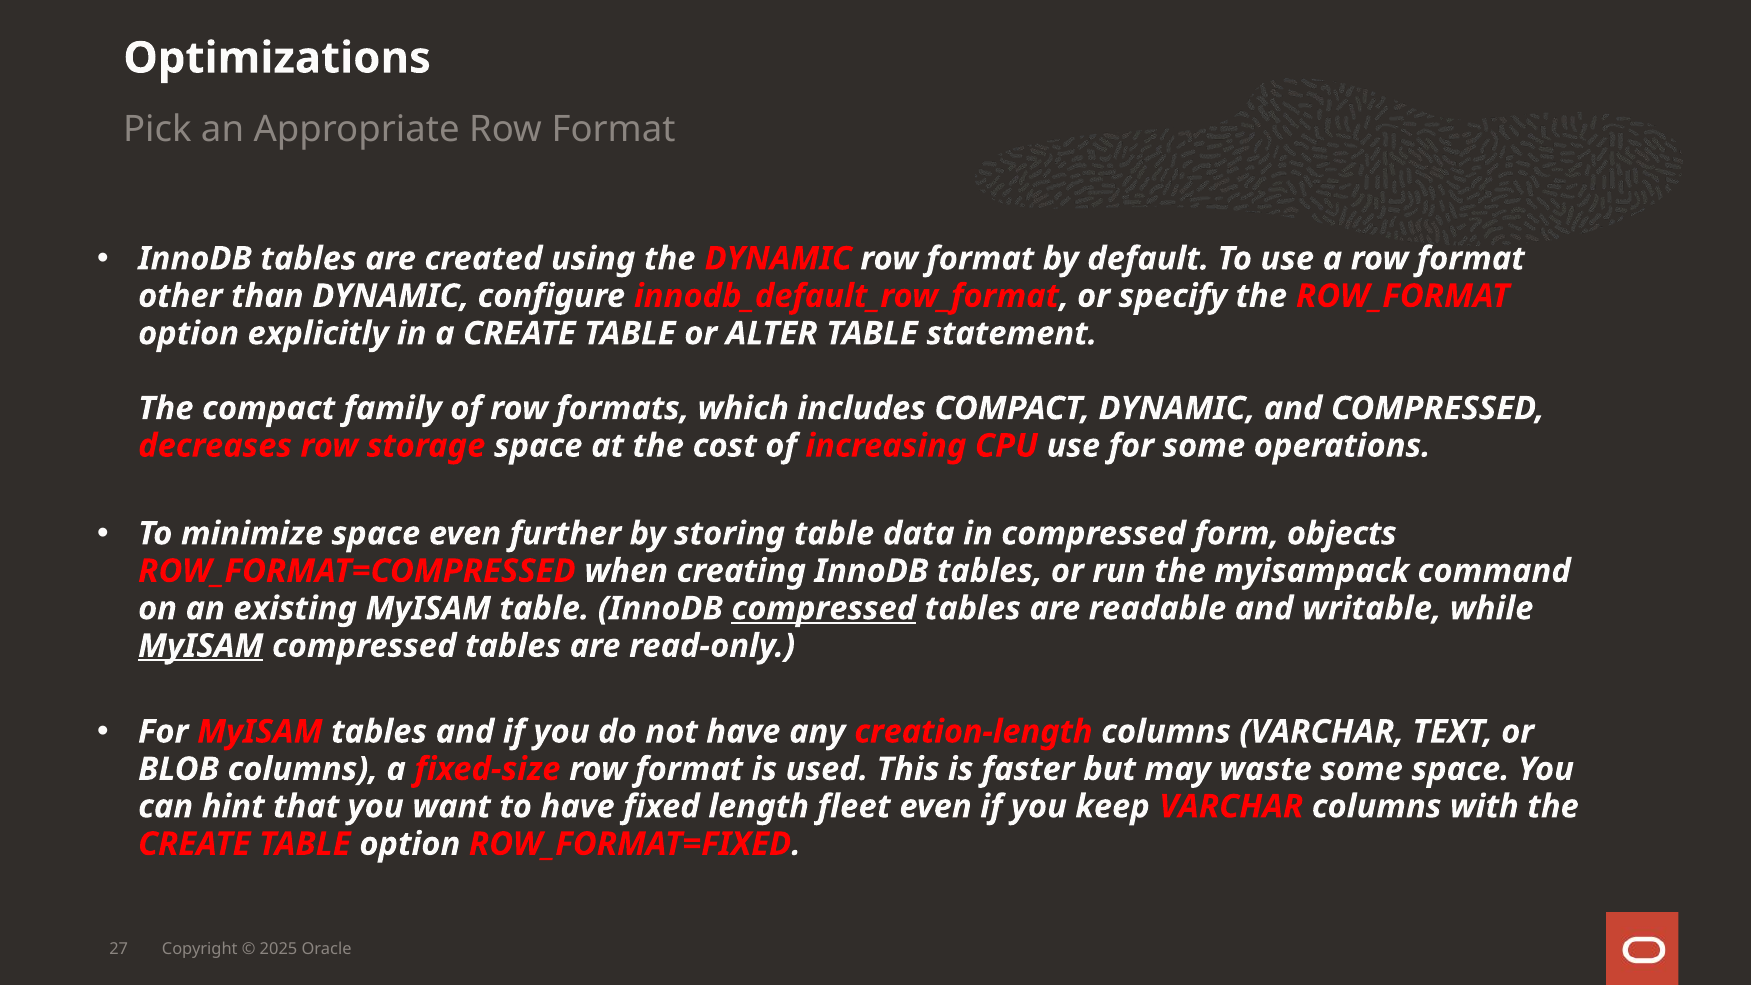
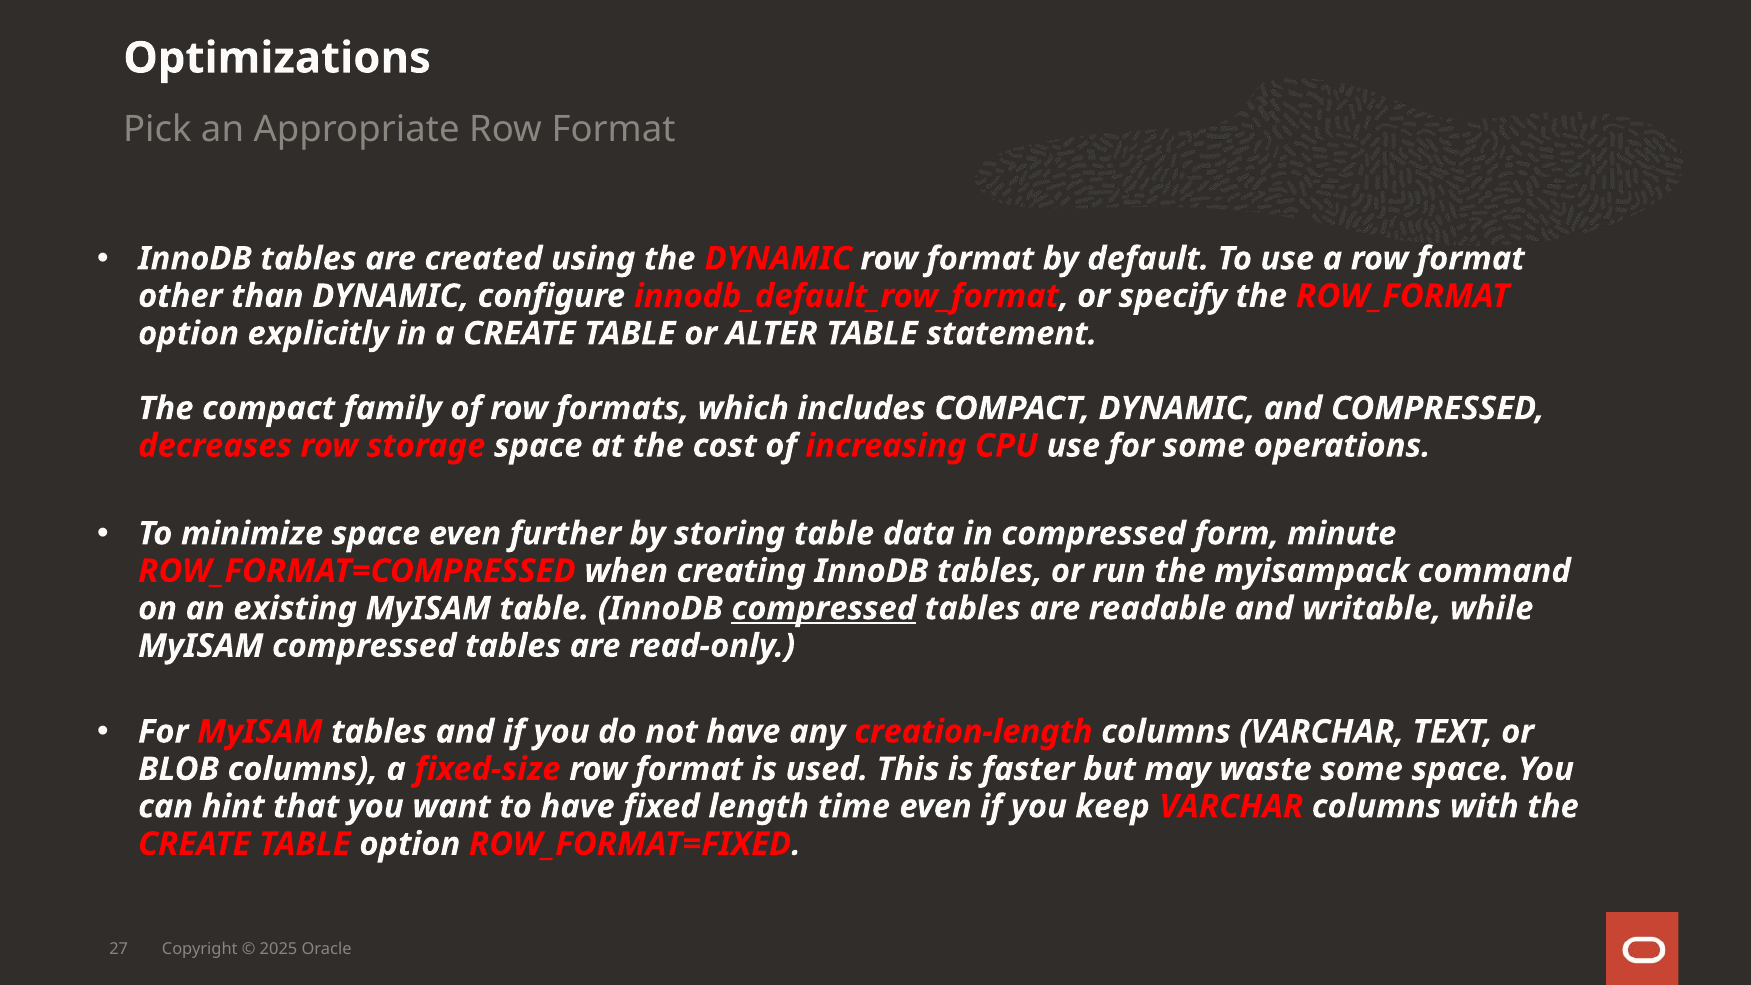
objects: objects -> minute (1342, 534)
MyISAM underline: present -> none (201, 646)
fleet: fleet -> time (854, 807)
